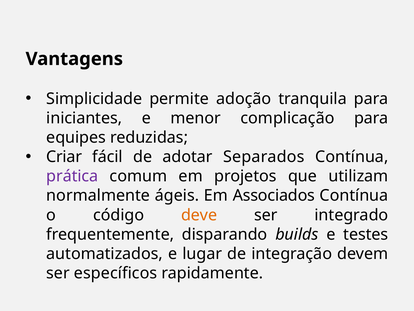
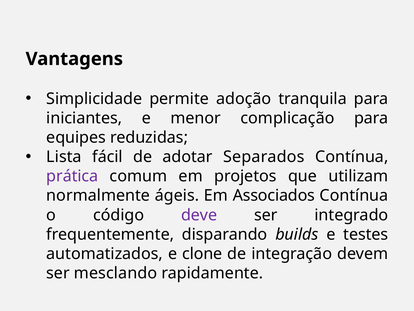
Criar: Criar -> Lista (64, 157)
deve colour: orange -> purple (199, 215)
lugar: lugar -> clone (202, 253)
específicos: específicos -> mesclando (116, 273)
